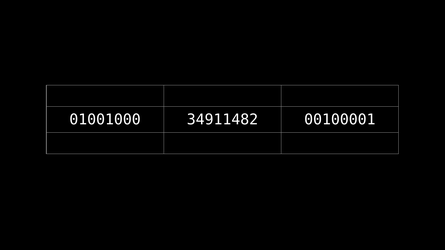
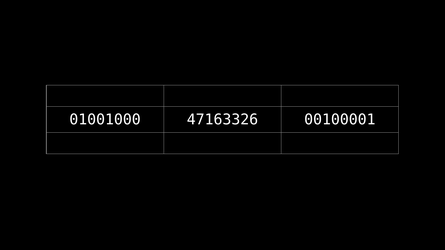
34911482: 34911482 -> 47163326 (222, 120)
